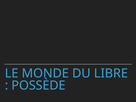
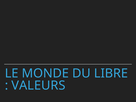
POSSÈDE: POSSÈDE -> VALEURS (38, 85)
